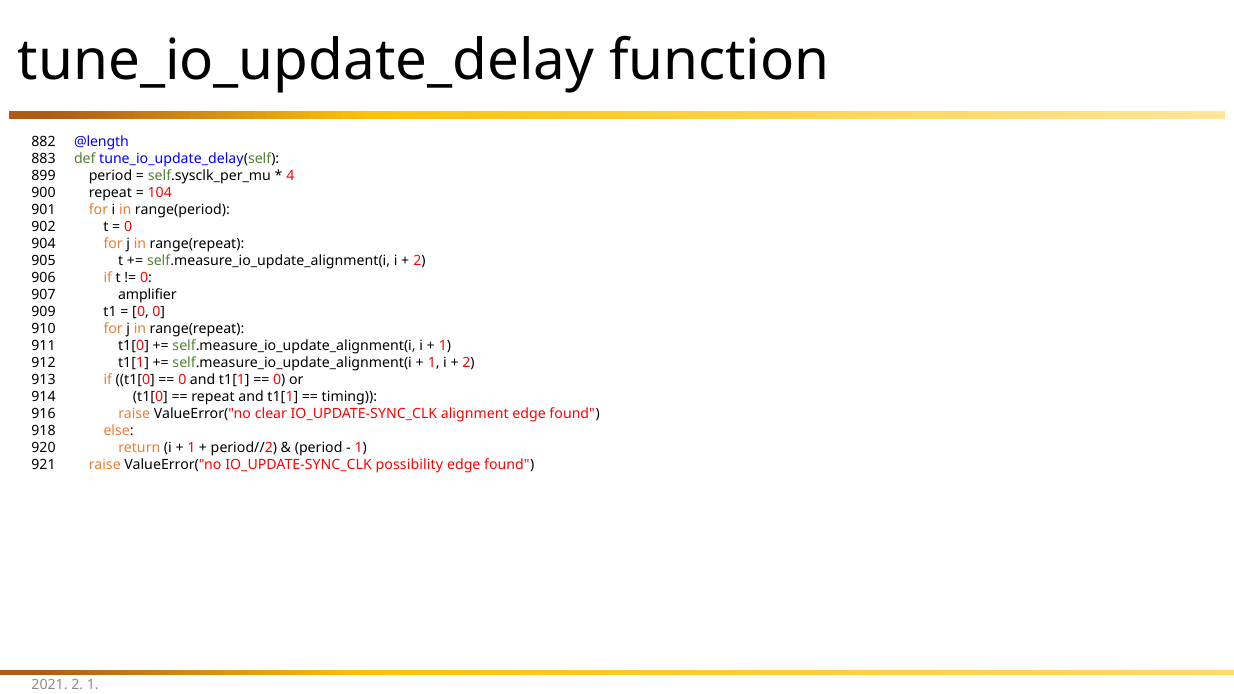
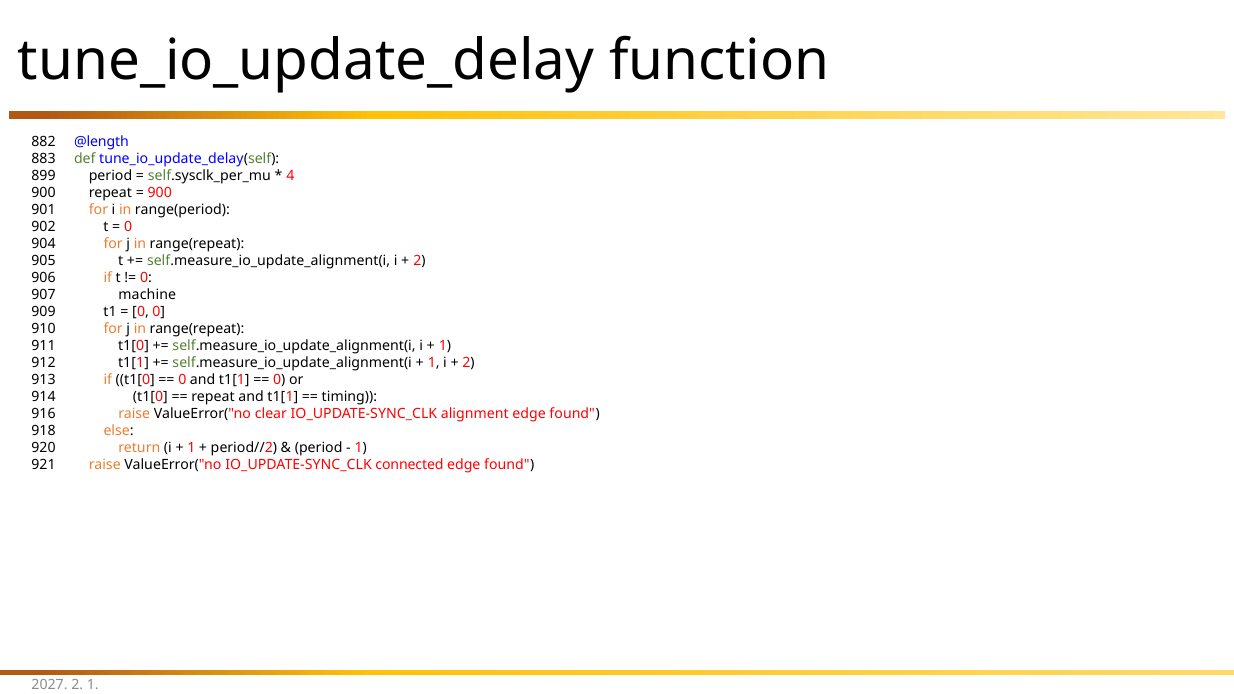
104: 104 -> 900 (160, 193)
amplifier: amplifier -> machine (147, 295)
possibility: possibility -> connected (409, 465)
2021: 2021 -> 2027 (50, 685)
